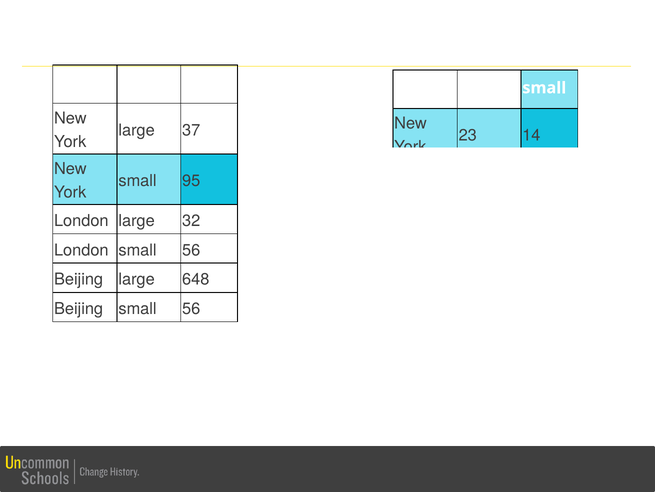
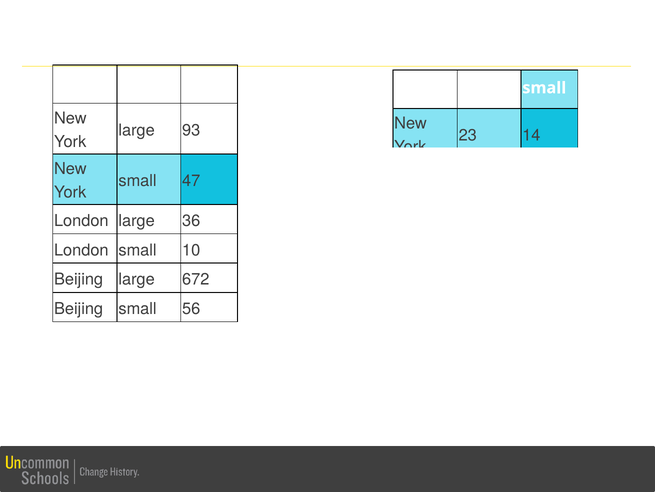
37: 37 -> 93 (191, 130)
95: 95 -> 47 (191, 181)
32: 32 -> 36 (191, 220)
London small 56: 56 -> 10 (191, 250)
648: 648 -> 672 (196, 279)
